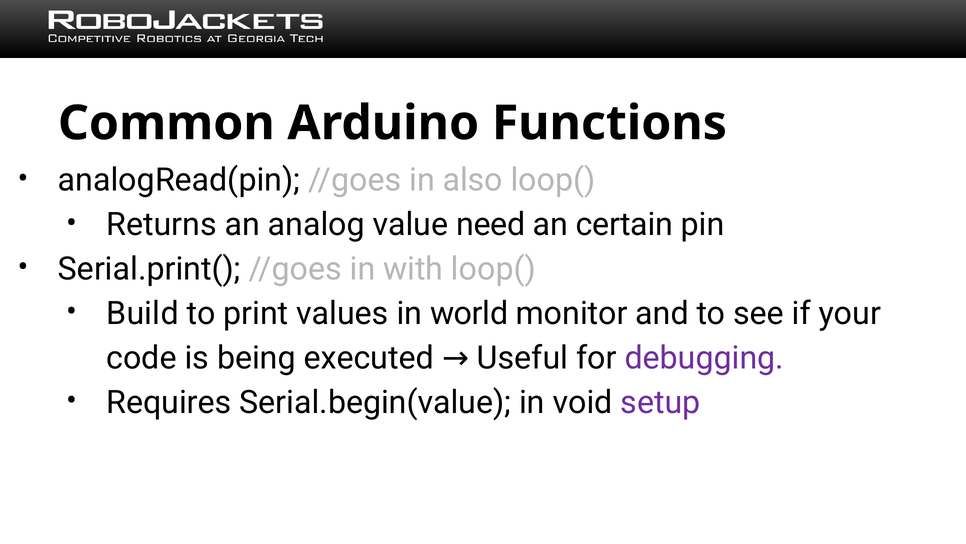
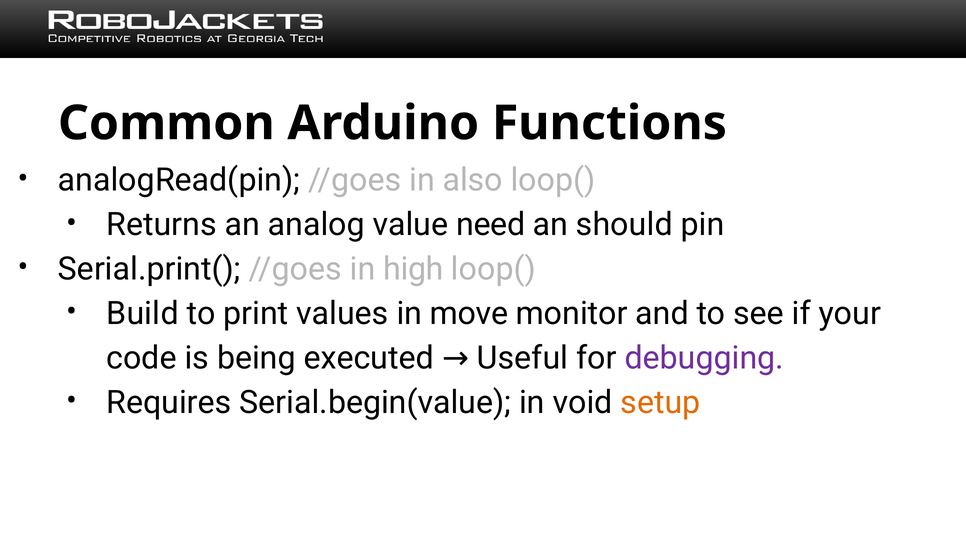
certain: certain -> should (624, 224)
with: with -> high (413, 269)
world: world -> move (469, 313)
setup colour: purple -> orange (660, 402)
